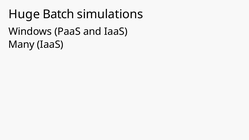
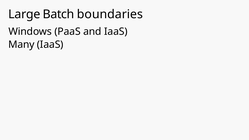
Huge: Huge -> Large (24, 14)
simulations: simulations -> boundaries (110, 14)
